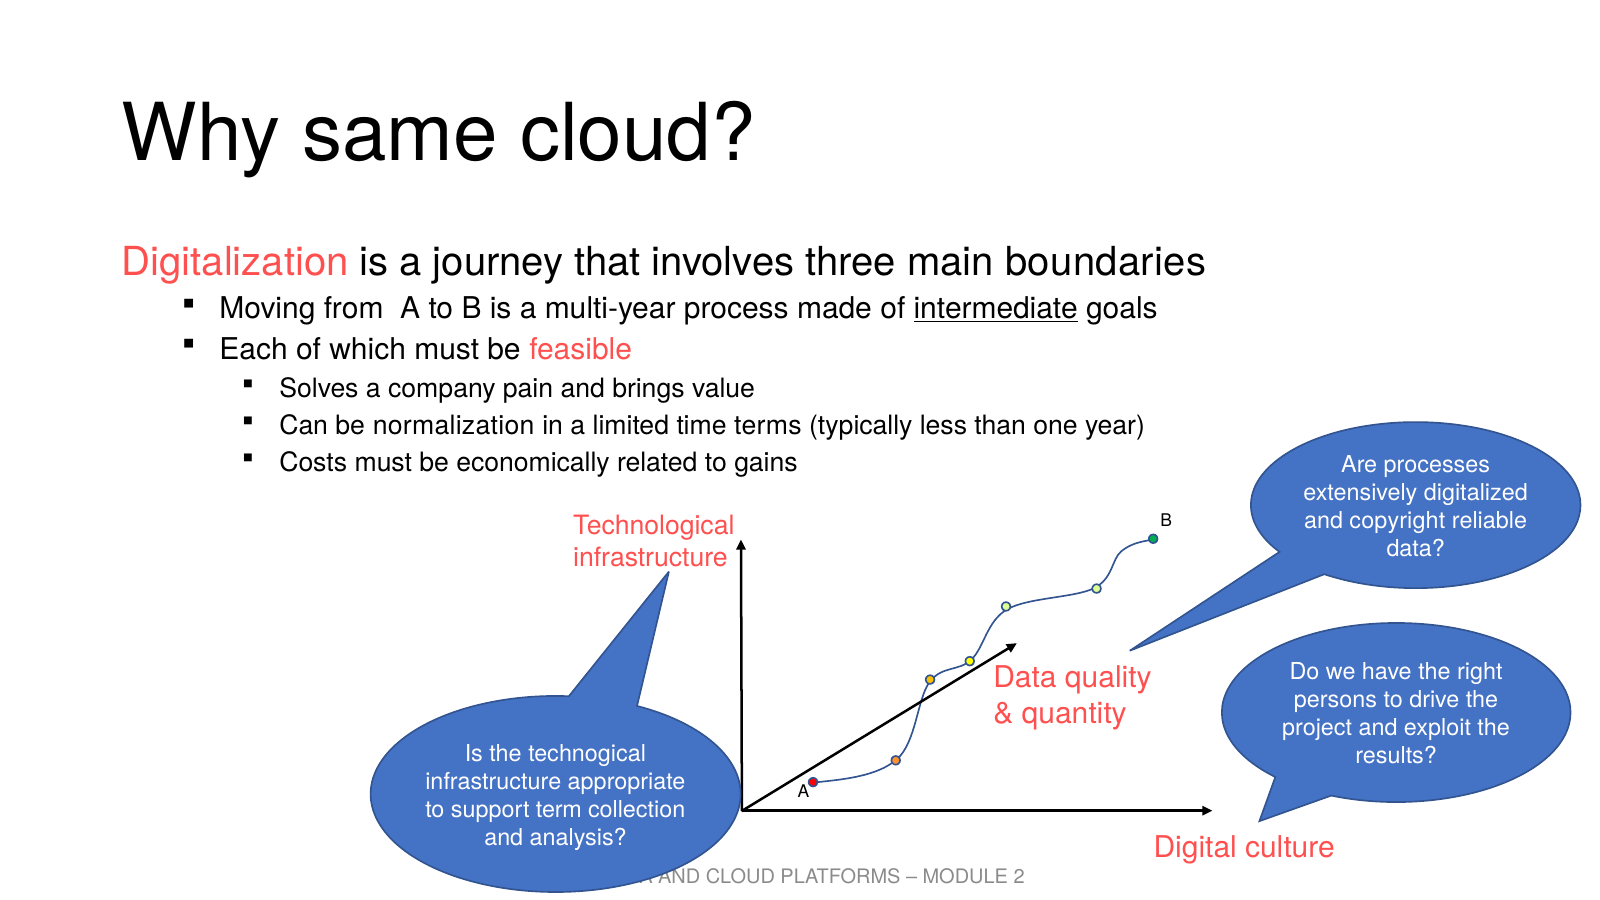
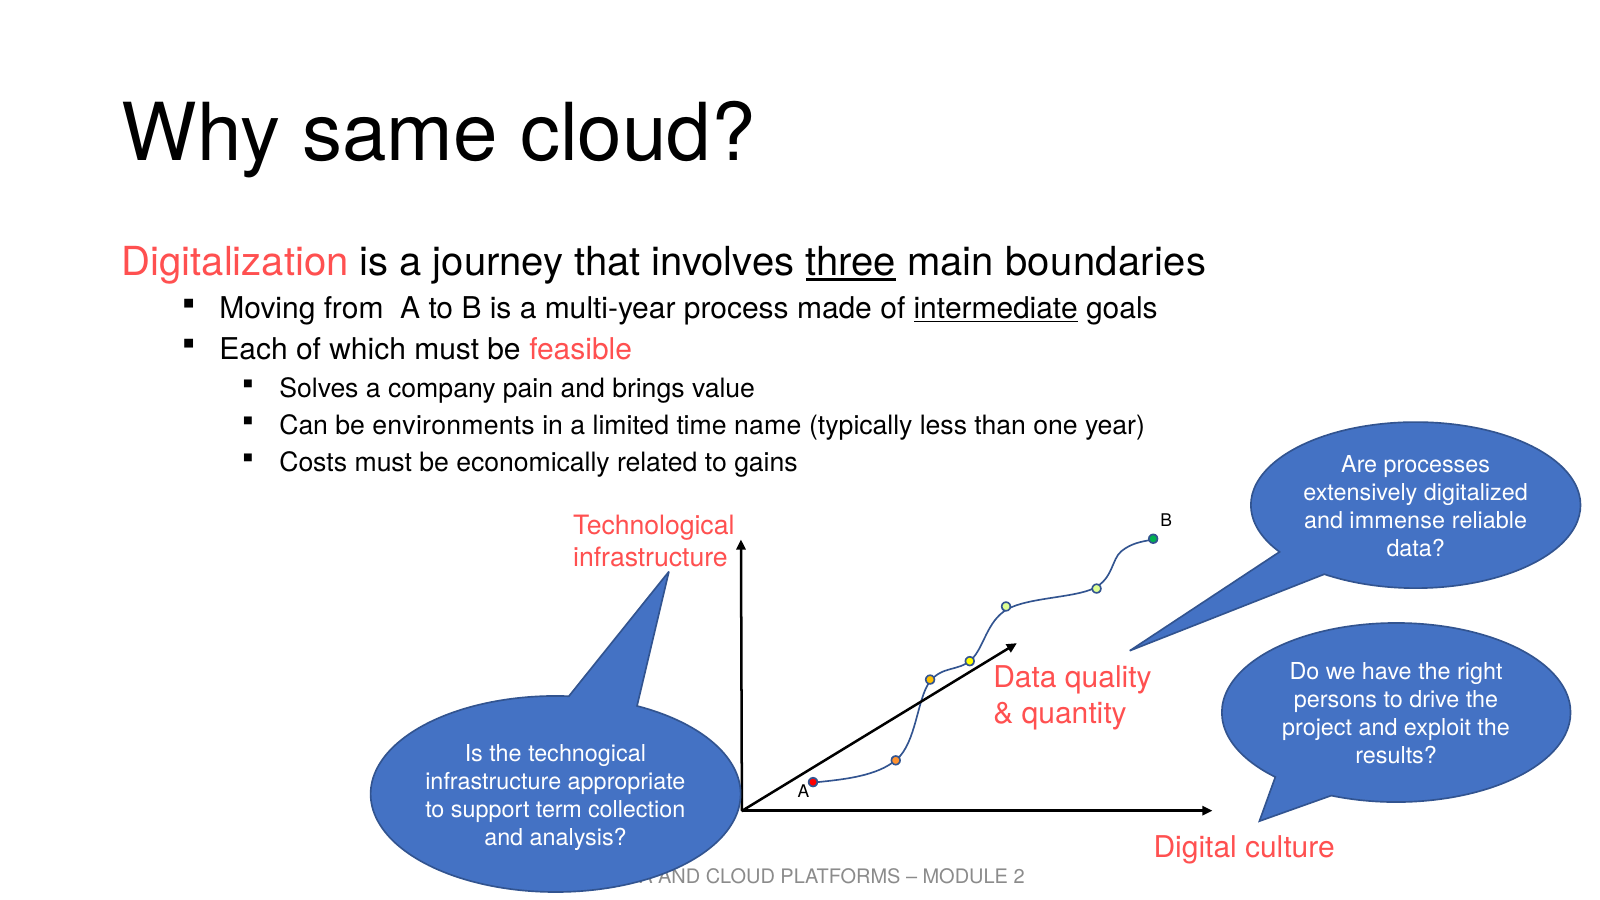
three underline: none -> present (851, 262)
normalization: normalization -> environments (454, 425)
terms: terms -> name (768, 425)
copyright: copyright -> immense (1397, 521)
